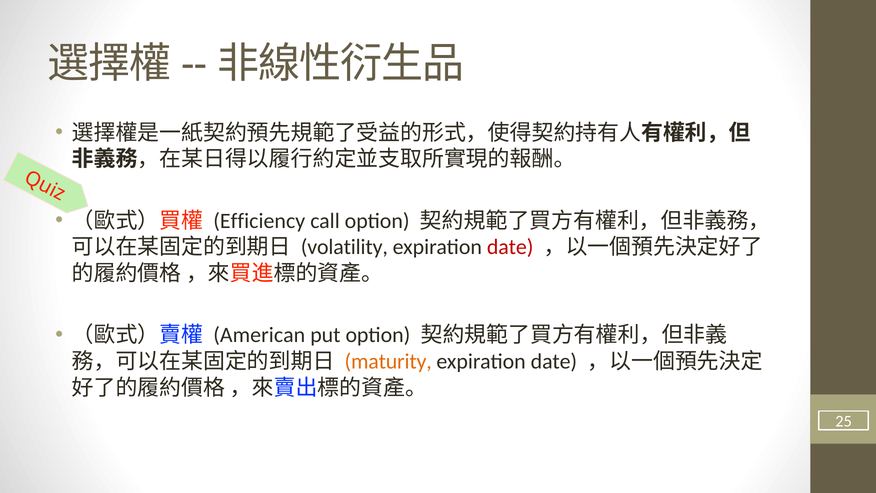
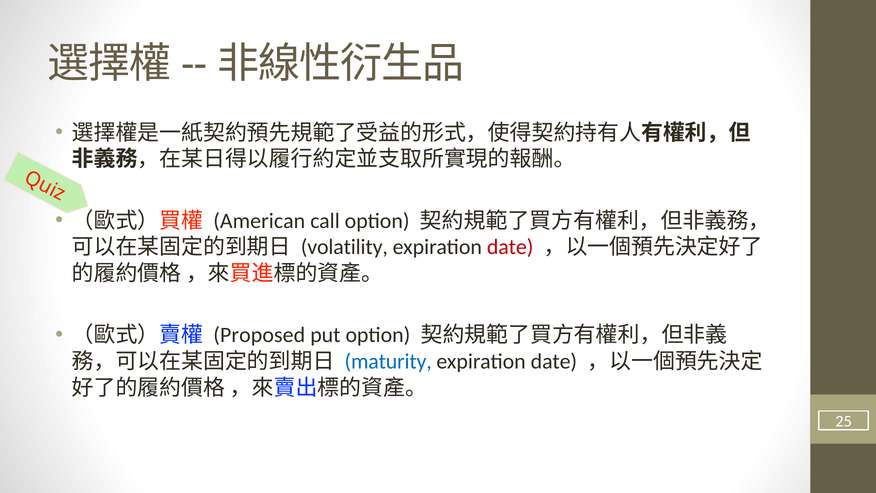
Efficiency: Efficiency -> American (259, 221)
American: American -> Proposed (259, 335)
maturity colour: orange -> blue (388, 361)
